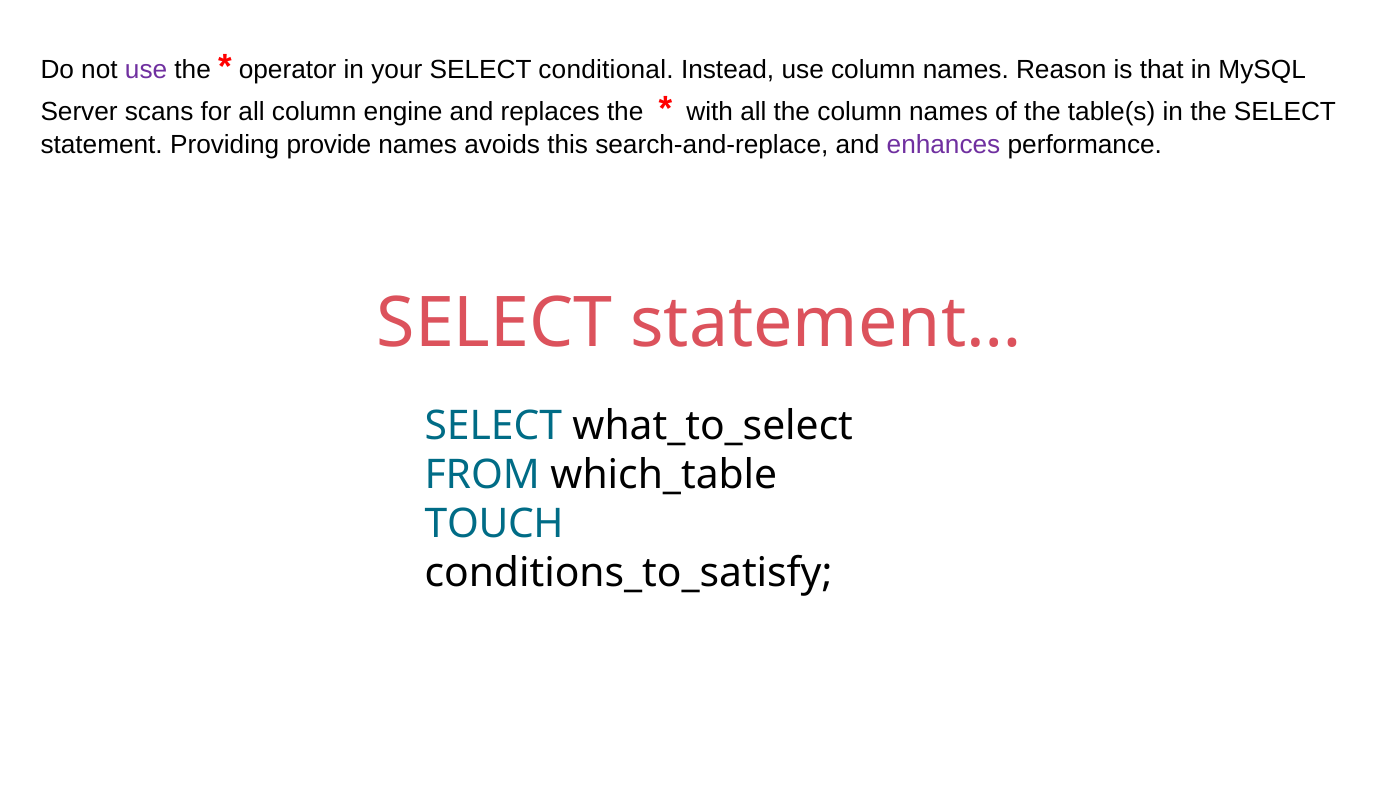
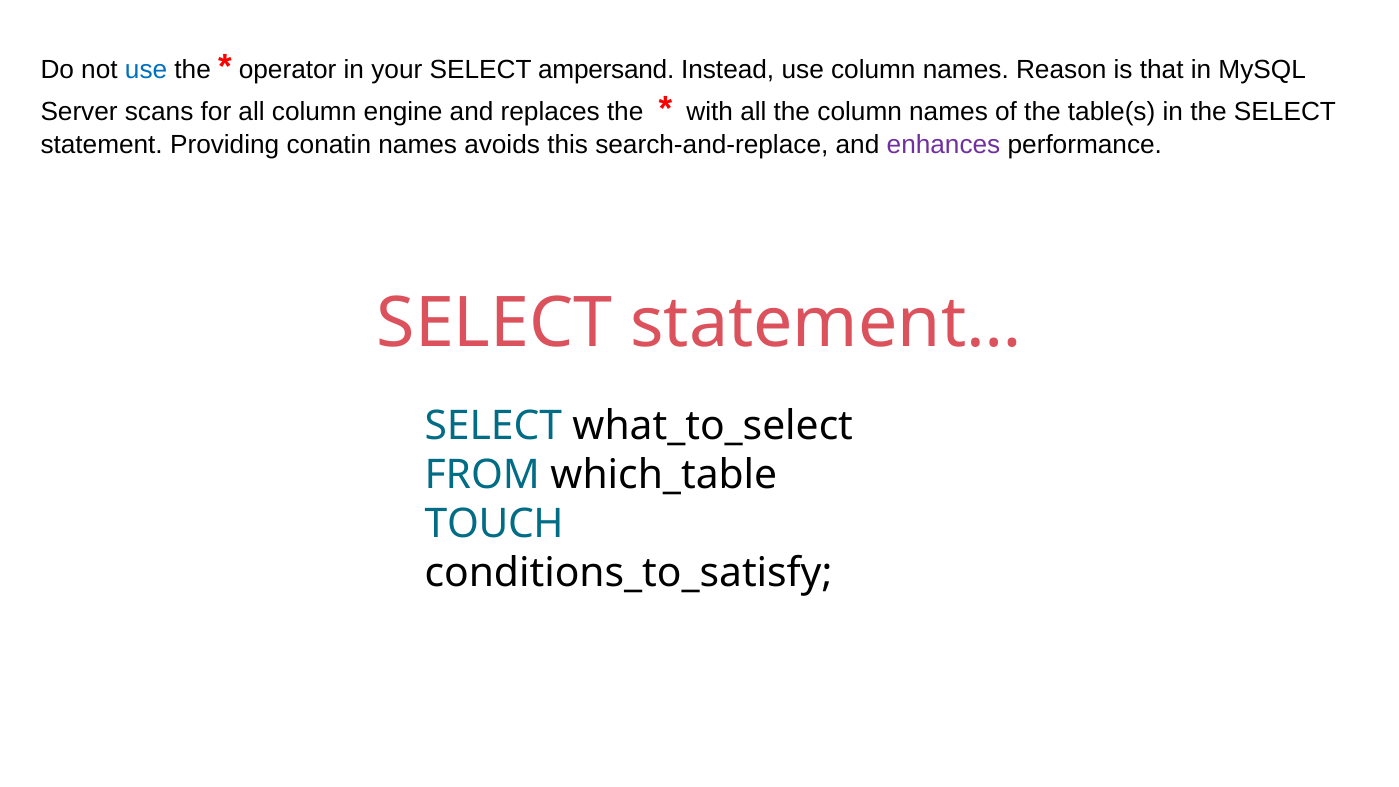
use colour: purple -> blue (146, 70)
conditional: conditional -> ampersand (606, 70)
provide: provide -> conatin (329, 145)
